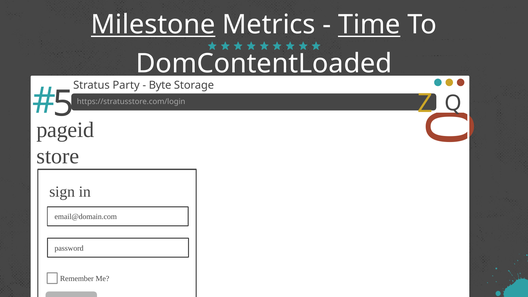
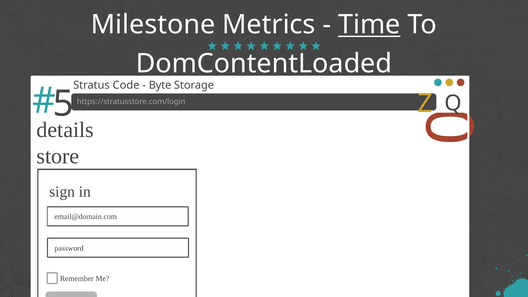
Milestone underline: present -> none (153, 25)
Party: Party -> Code (126, 85)
pageid: pageid -> details (65, 130)
